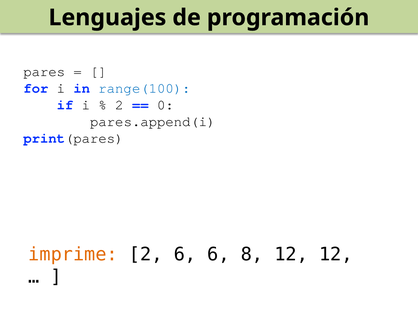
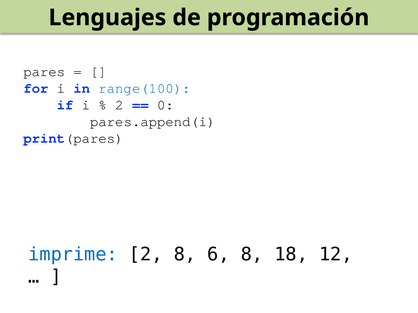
imprime colour: orange -> blue (73, 255)
2 6: 6 -> 8 (185, 255)
8 12: 12 -> 18 (291, 255)
